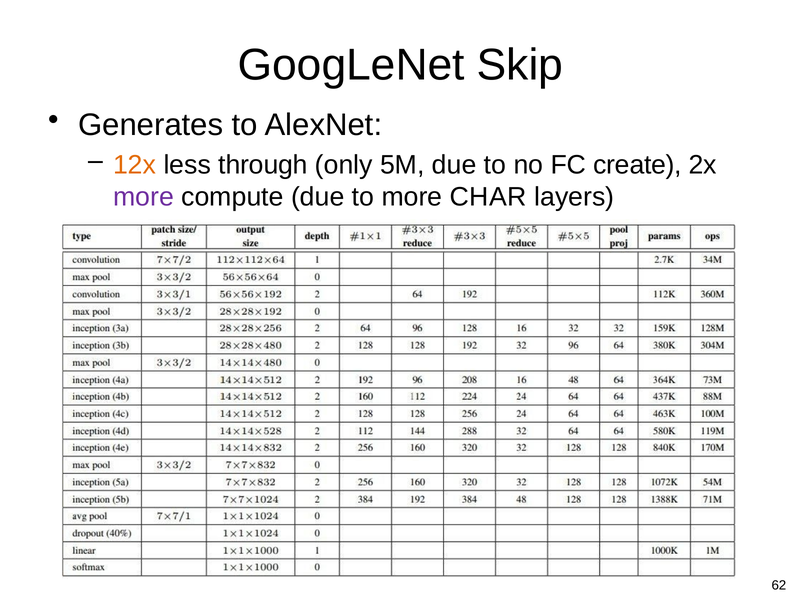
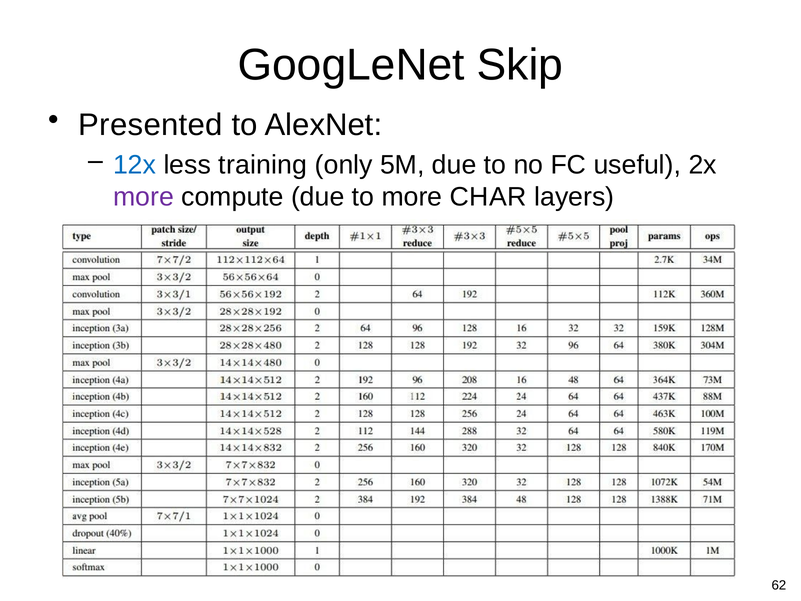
Generates: Generates -> Presented (151, 125)
12x colour: orange -> blue (135, 165)
through: through -> training (263, 165)
create: create -> useful (637, 165)
